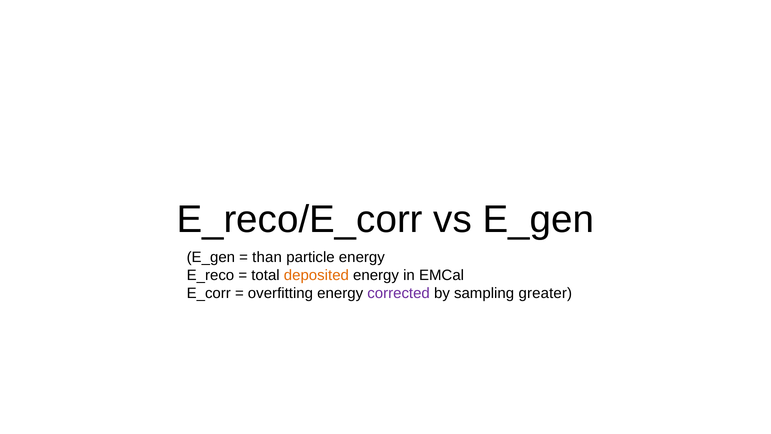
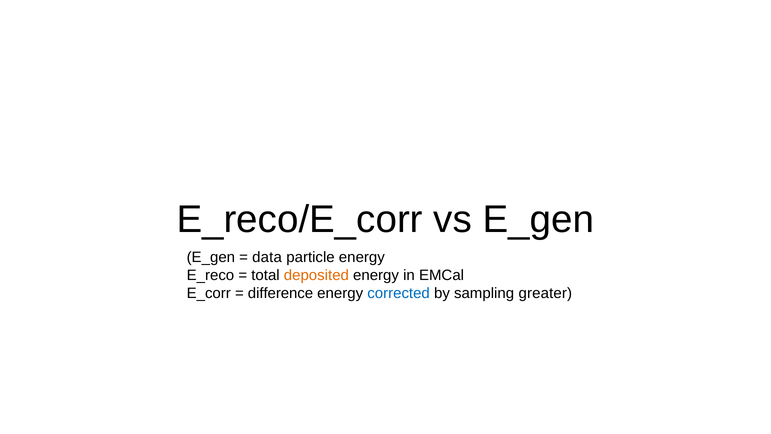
than: than -> data (267, 257)
overfitting: overfitting -> difference (281, 293)
corrected colour: purple -> blue (399, 293)
